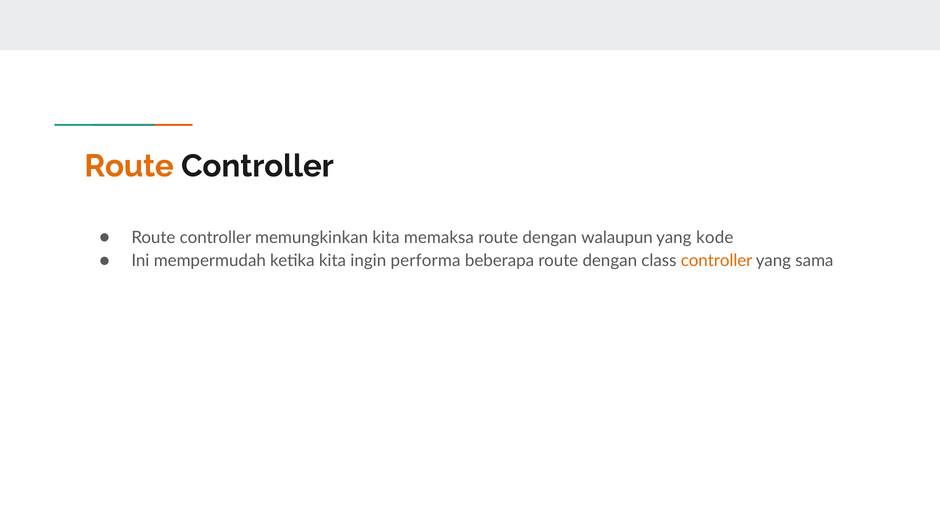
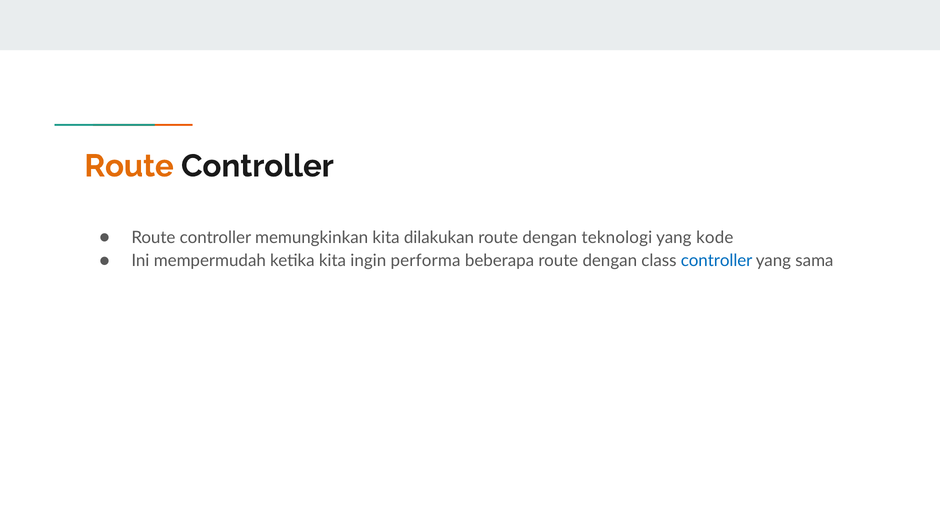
memaksa: memaksa -> dilakukan (439, 237)
walaupun: walaupun -> teknologi (617, 237)
controller colour: orange -> blue (717, 261)
